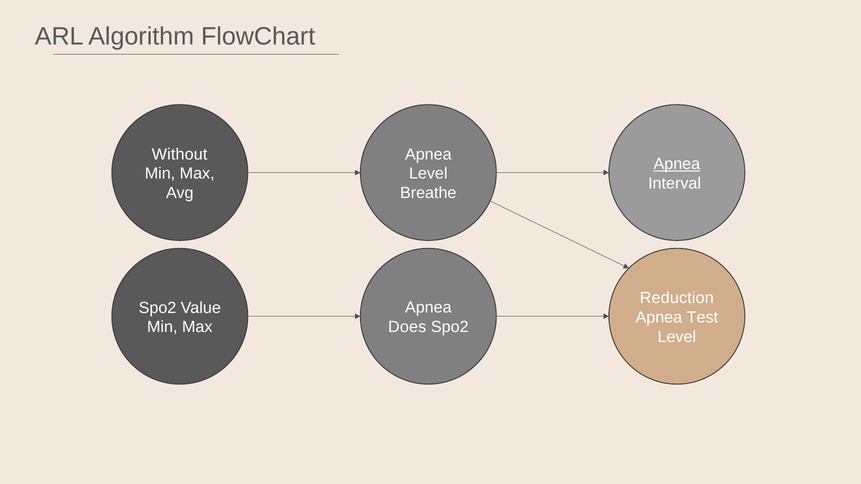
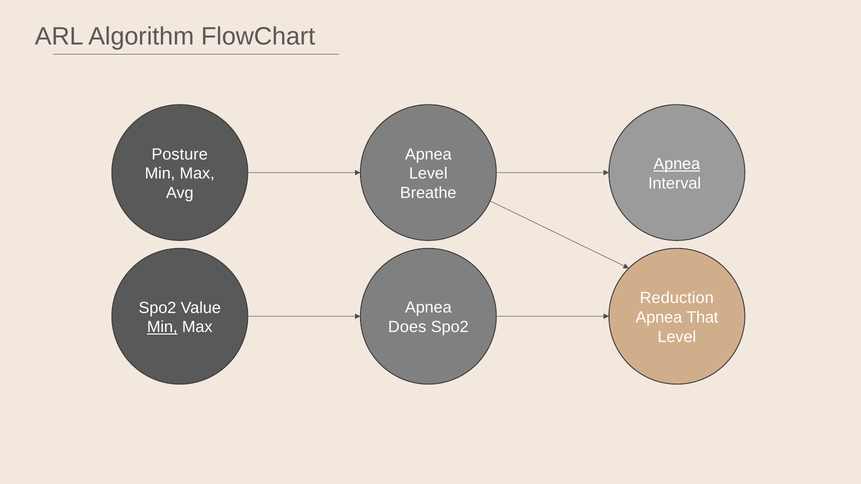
Without: Without -> Posture (180, 154)
Test: Test -> That (702, 318)
Min underline: none -> present (162, 327)
